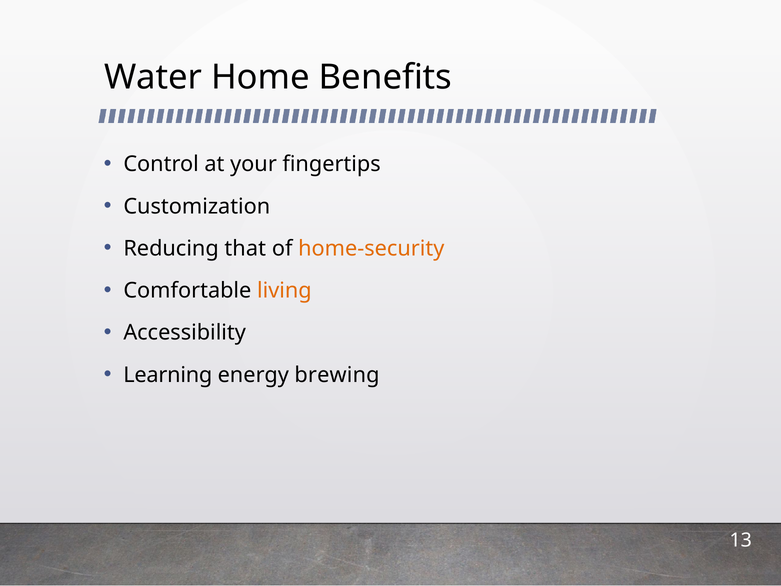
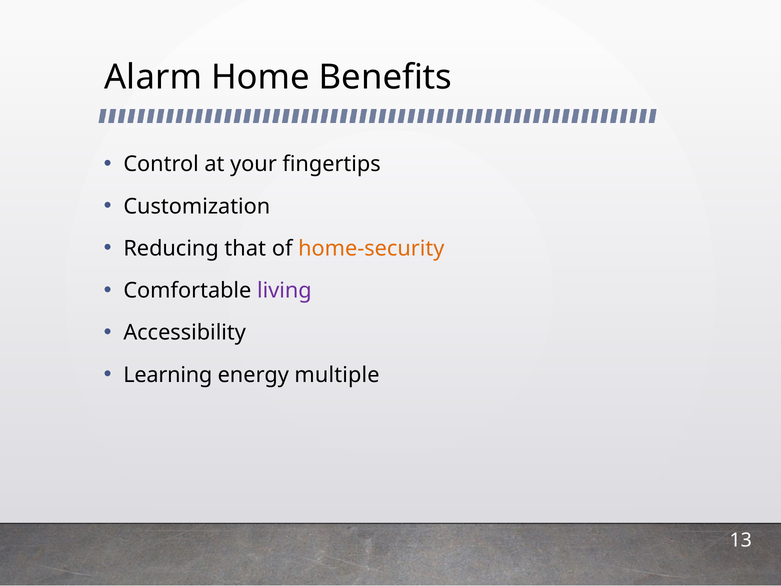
Water: Water -> Alarm (153, 77)
living colour: orange -> purple (284, 291)
brewing: brewing -> multiple (337, 375)
